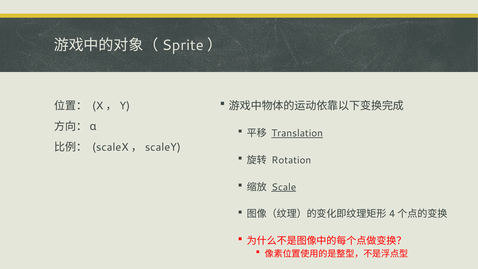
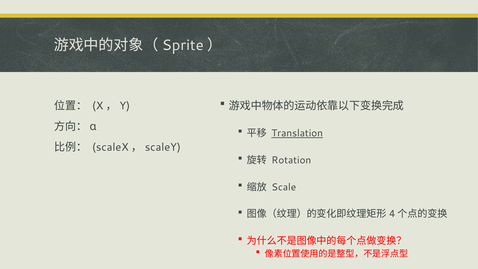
Scale underline: present -> none (284, 187)
